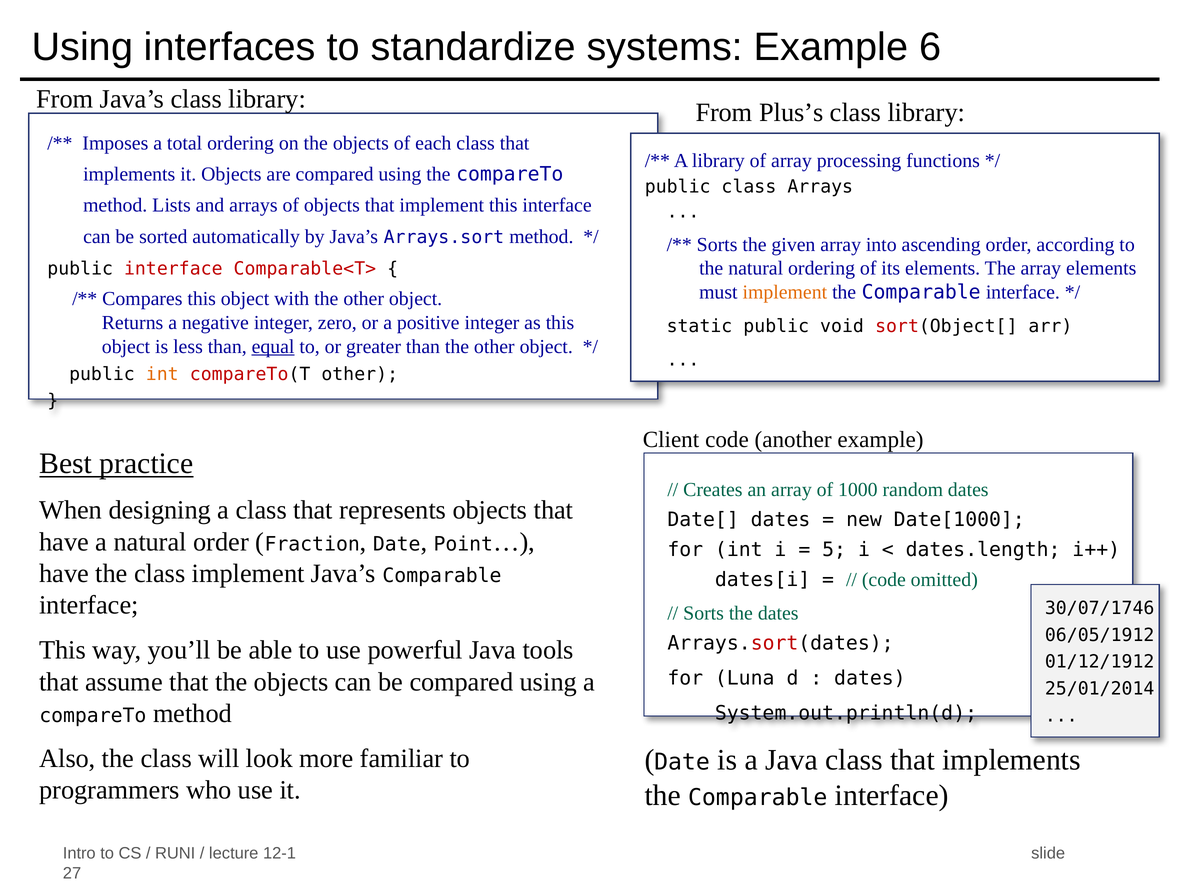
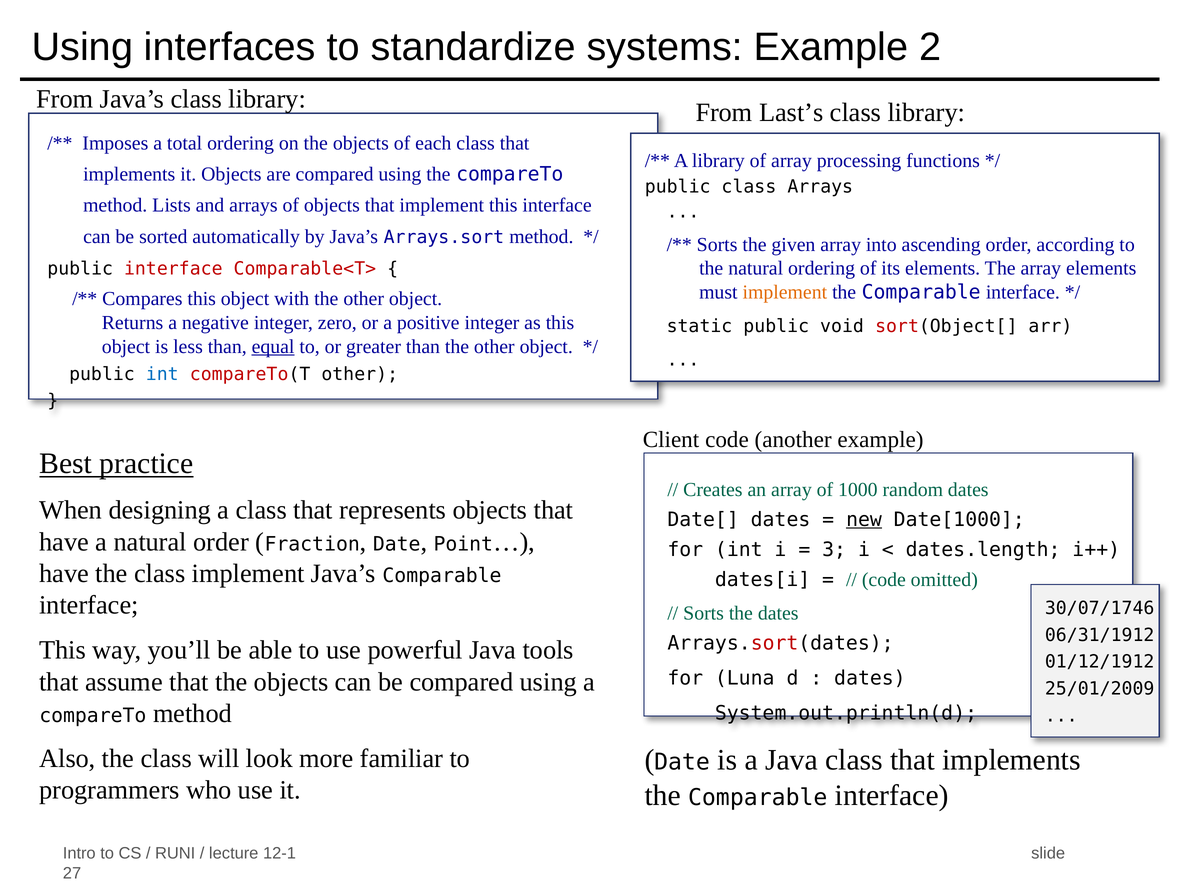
6: 6 -> 2 (930, 47)
Plus’s: Plus’s -> Last’s (791, 112)
int colour: orange -> blue (162, 374)
new underline: none -> present (864, 519)
5: 5 -> 3 (834, 549)
06/05/1912: 06/05/1912 -> 06/31/1912 (1100, 635)
25/01/2014: 25/01/2014 -> 25/01/2009 (1100, 689)
